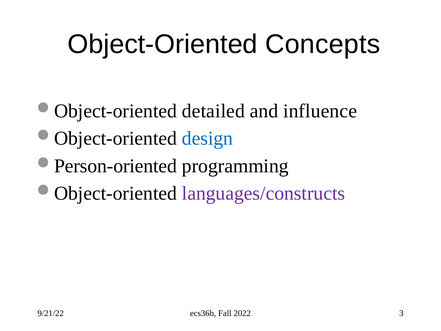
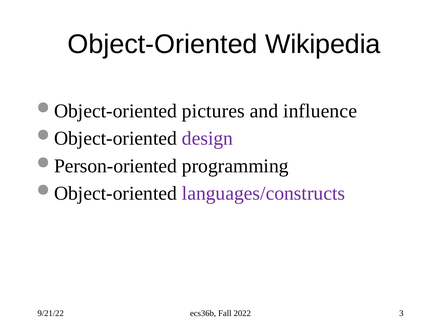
Concepts: Concepts -> Wikipedia (323, 44)
detailed: detailed -> pictures (213, 111)
design colour: blue -> purple (207, 138)
